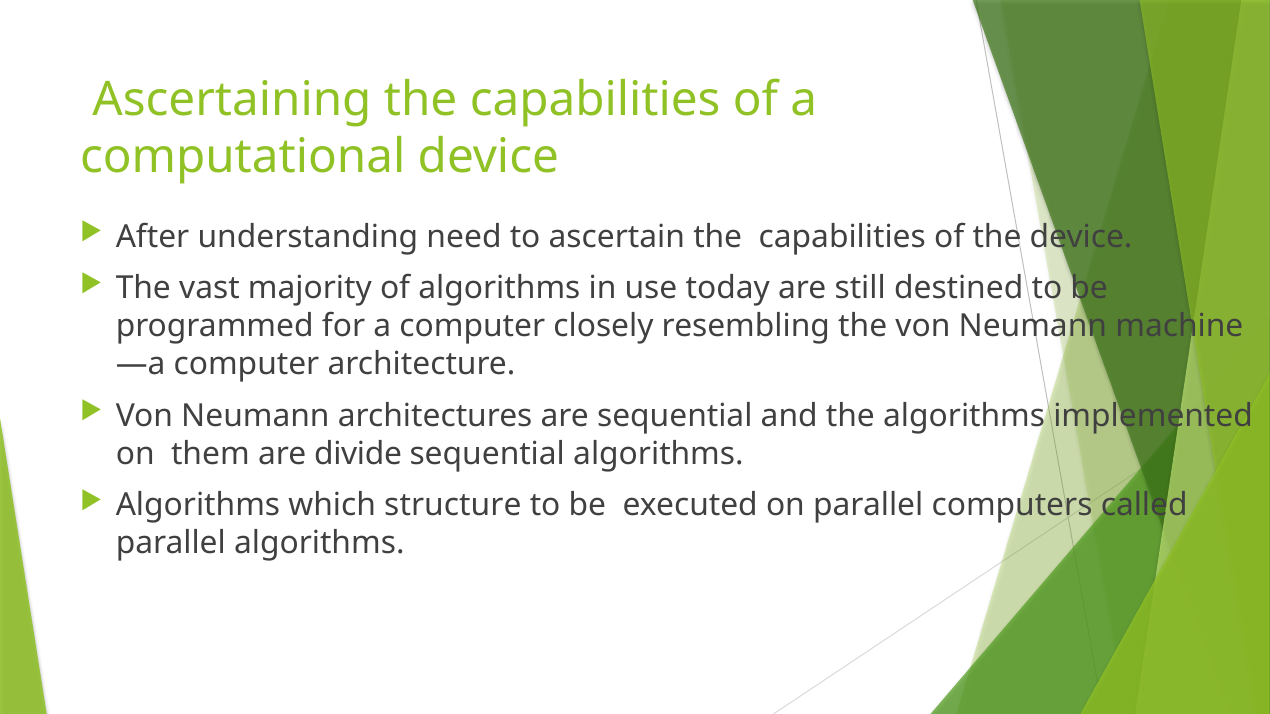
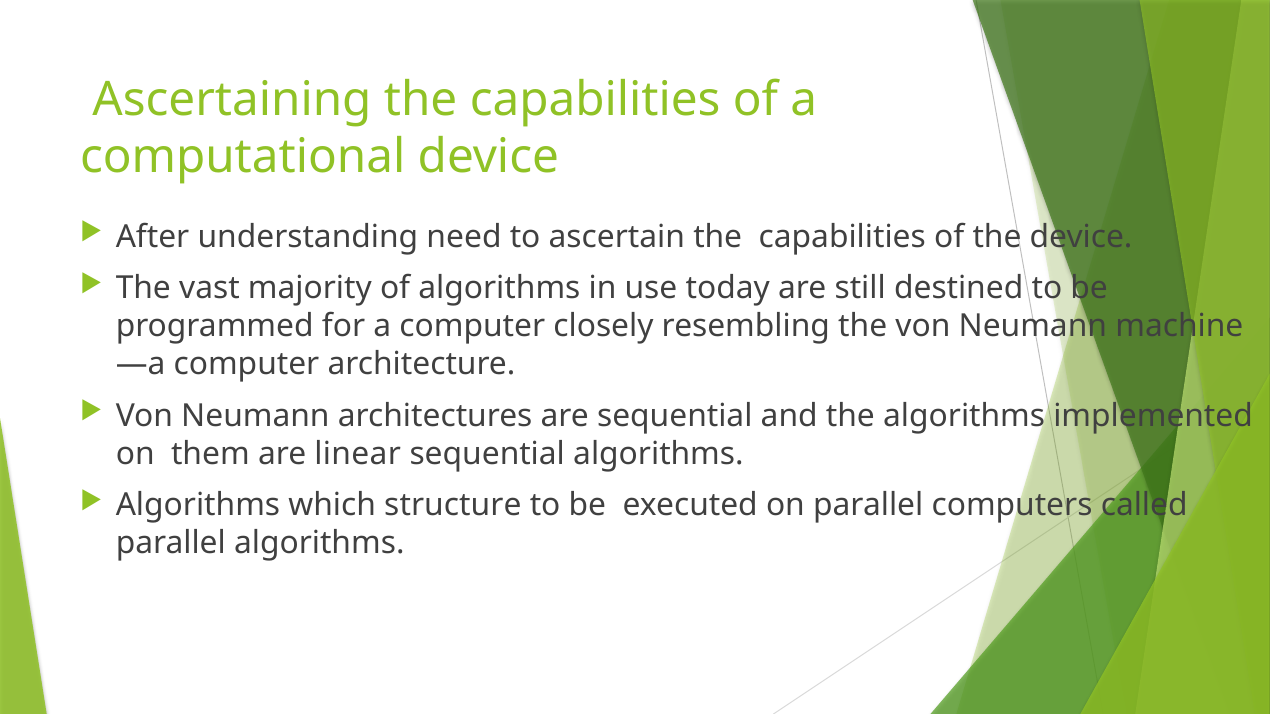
divide: divide -> linear (358, 454)
